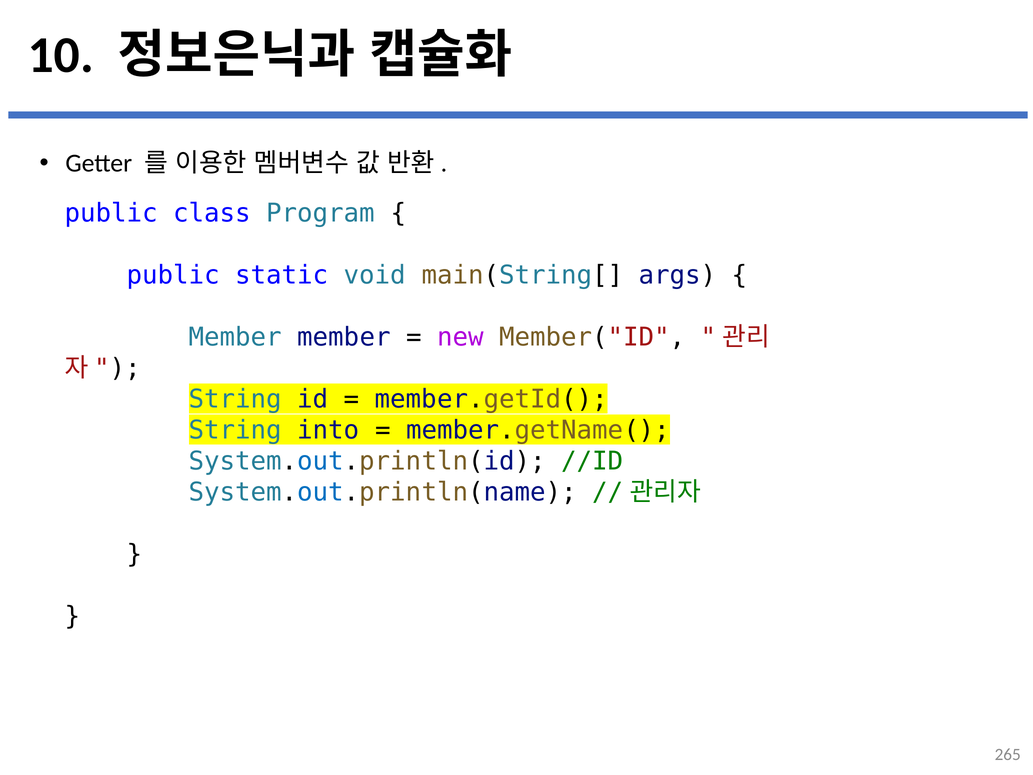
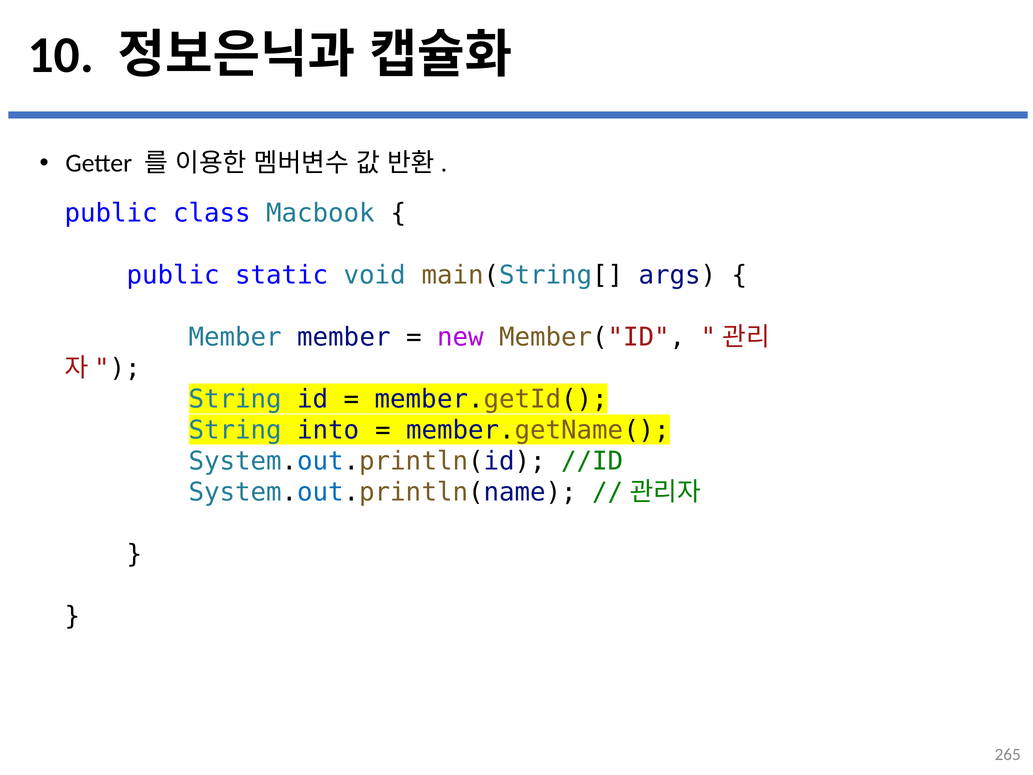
Program: Program -> Macbook (321, 213)
